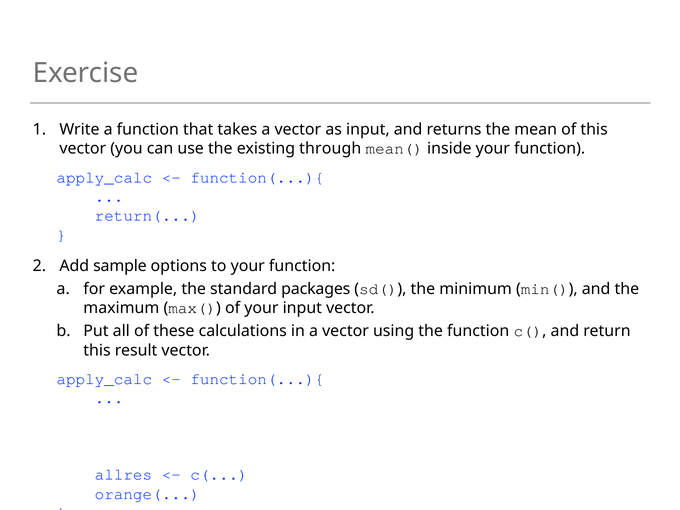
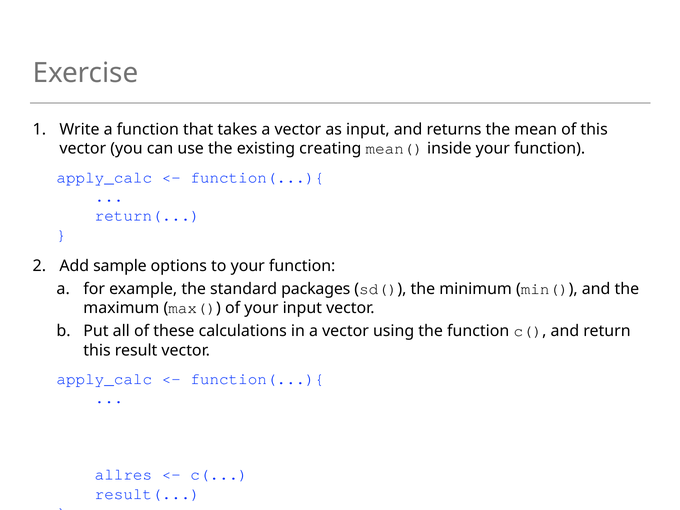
through: through -> creating (330, 149)
orange(: orange( -> result( (147, 494)
